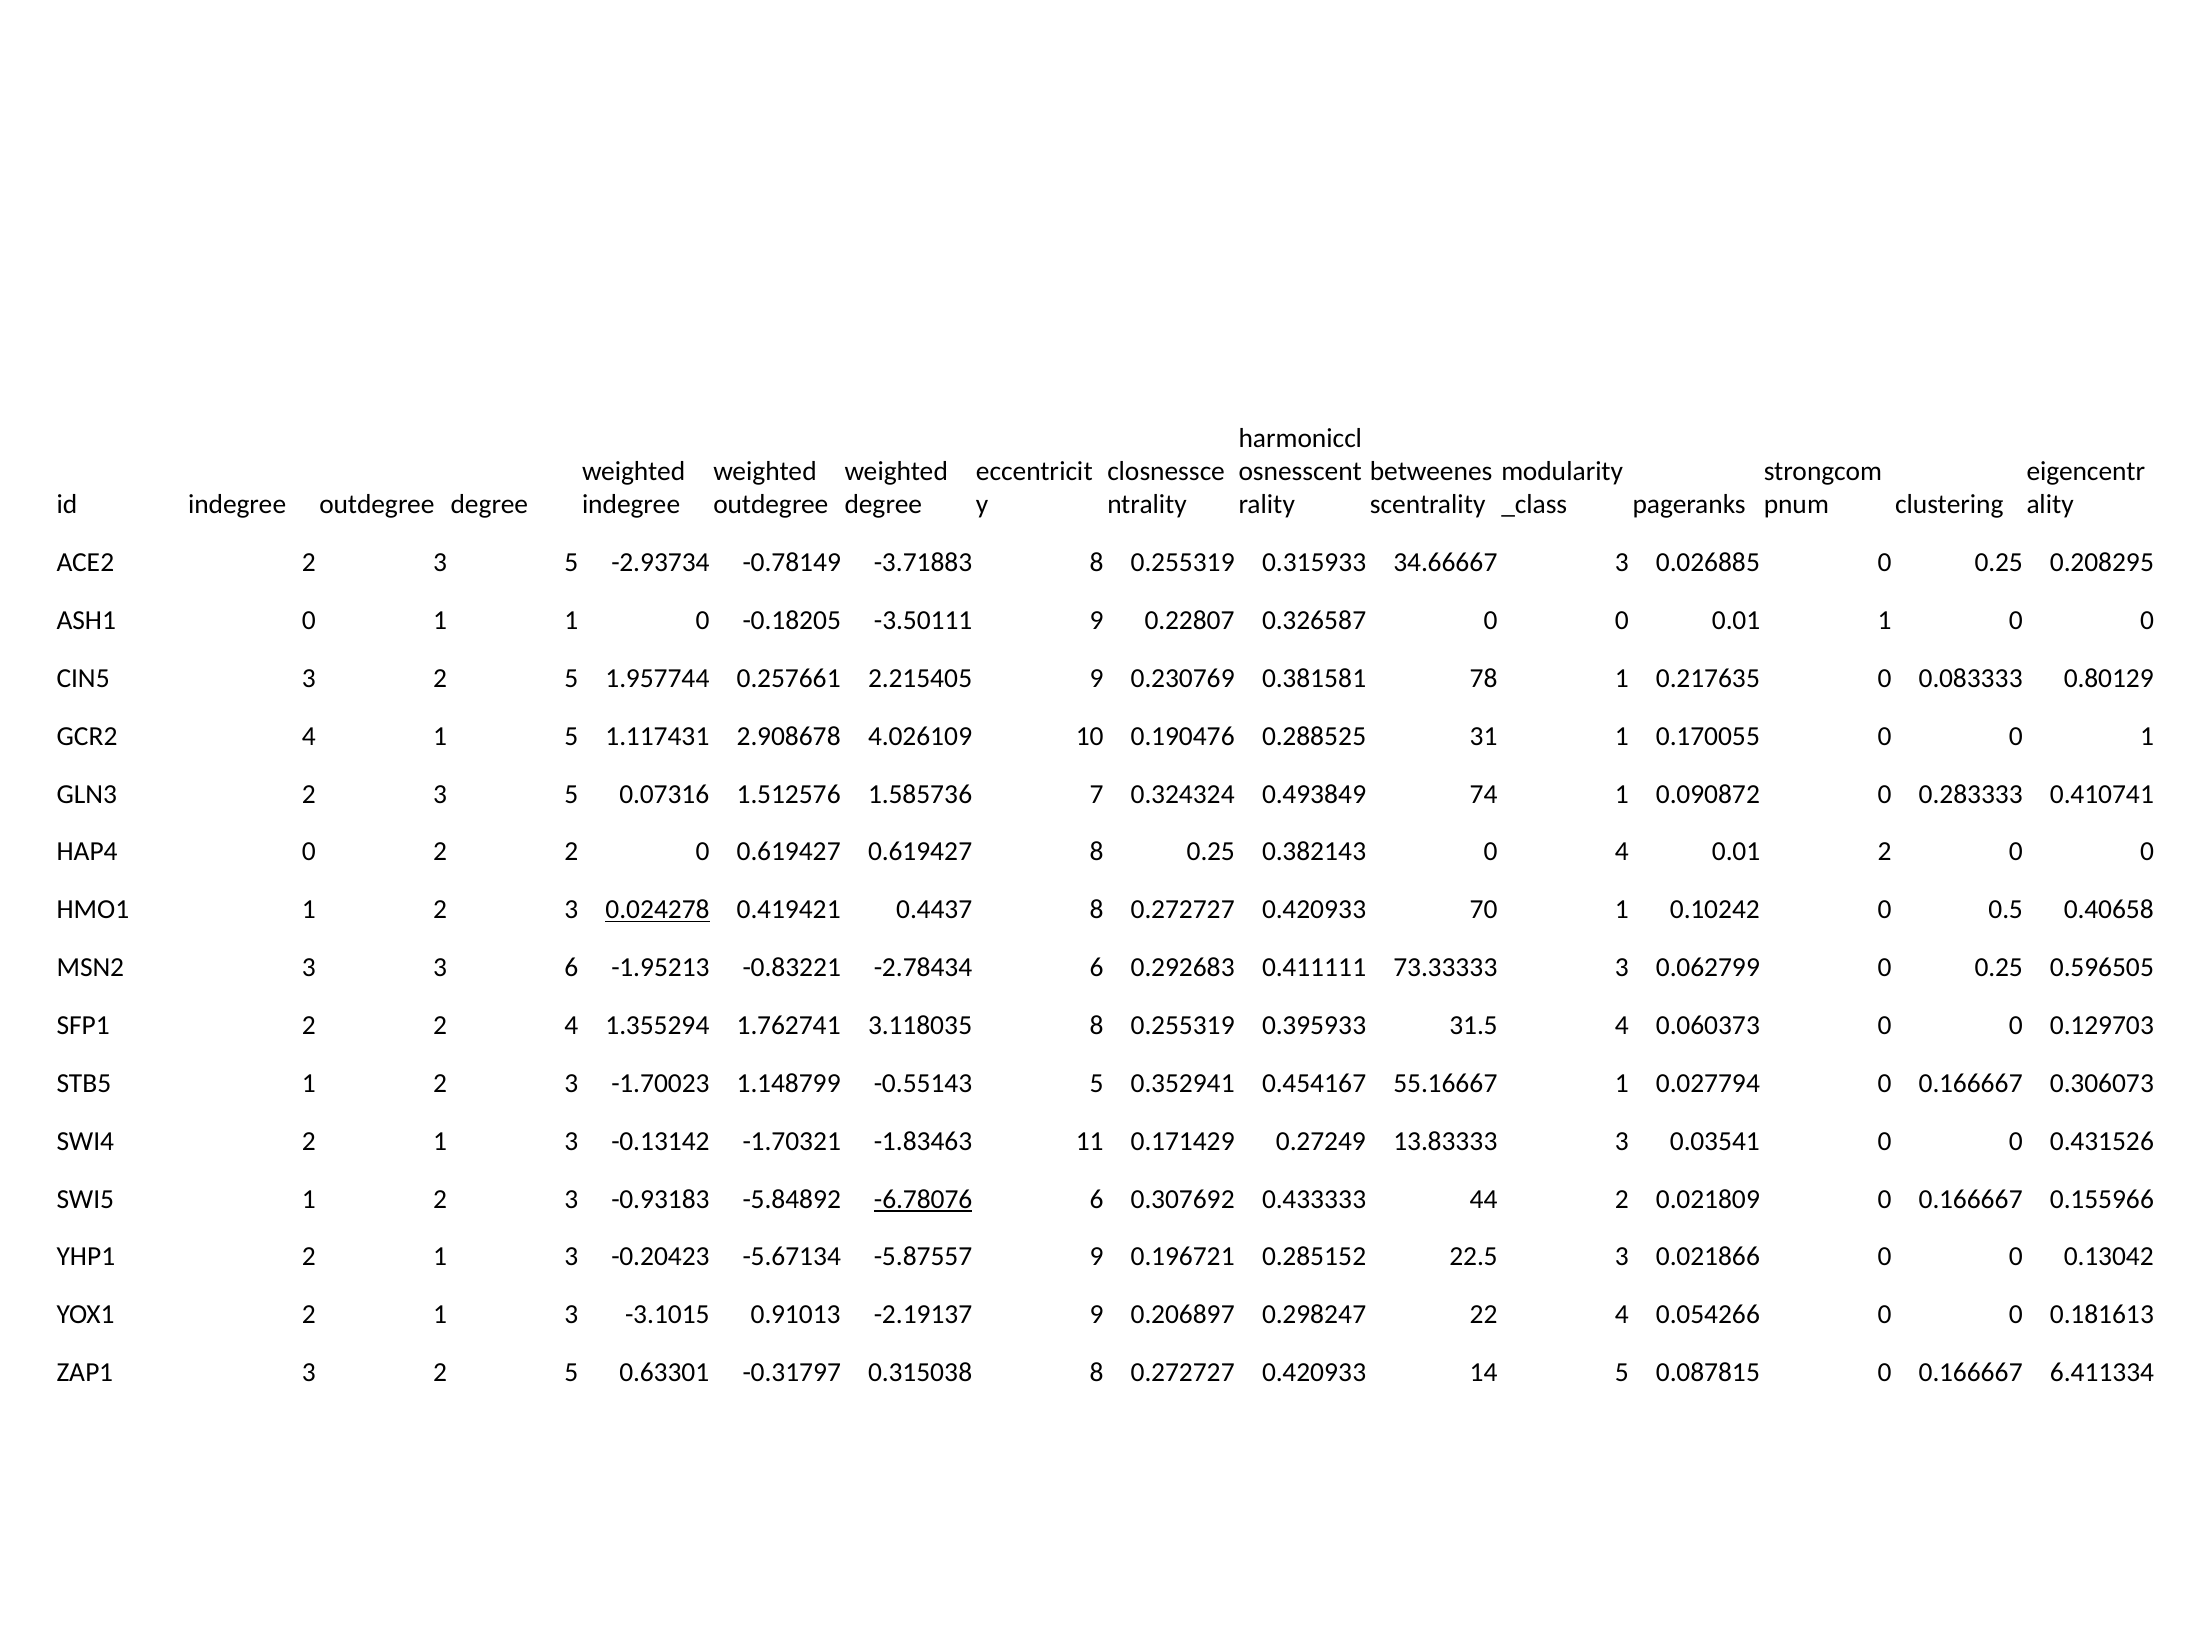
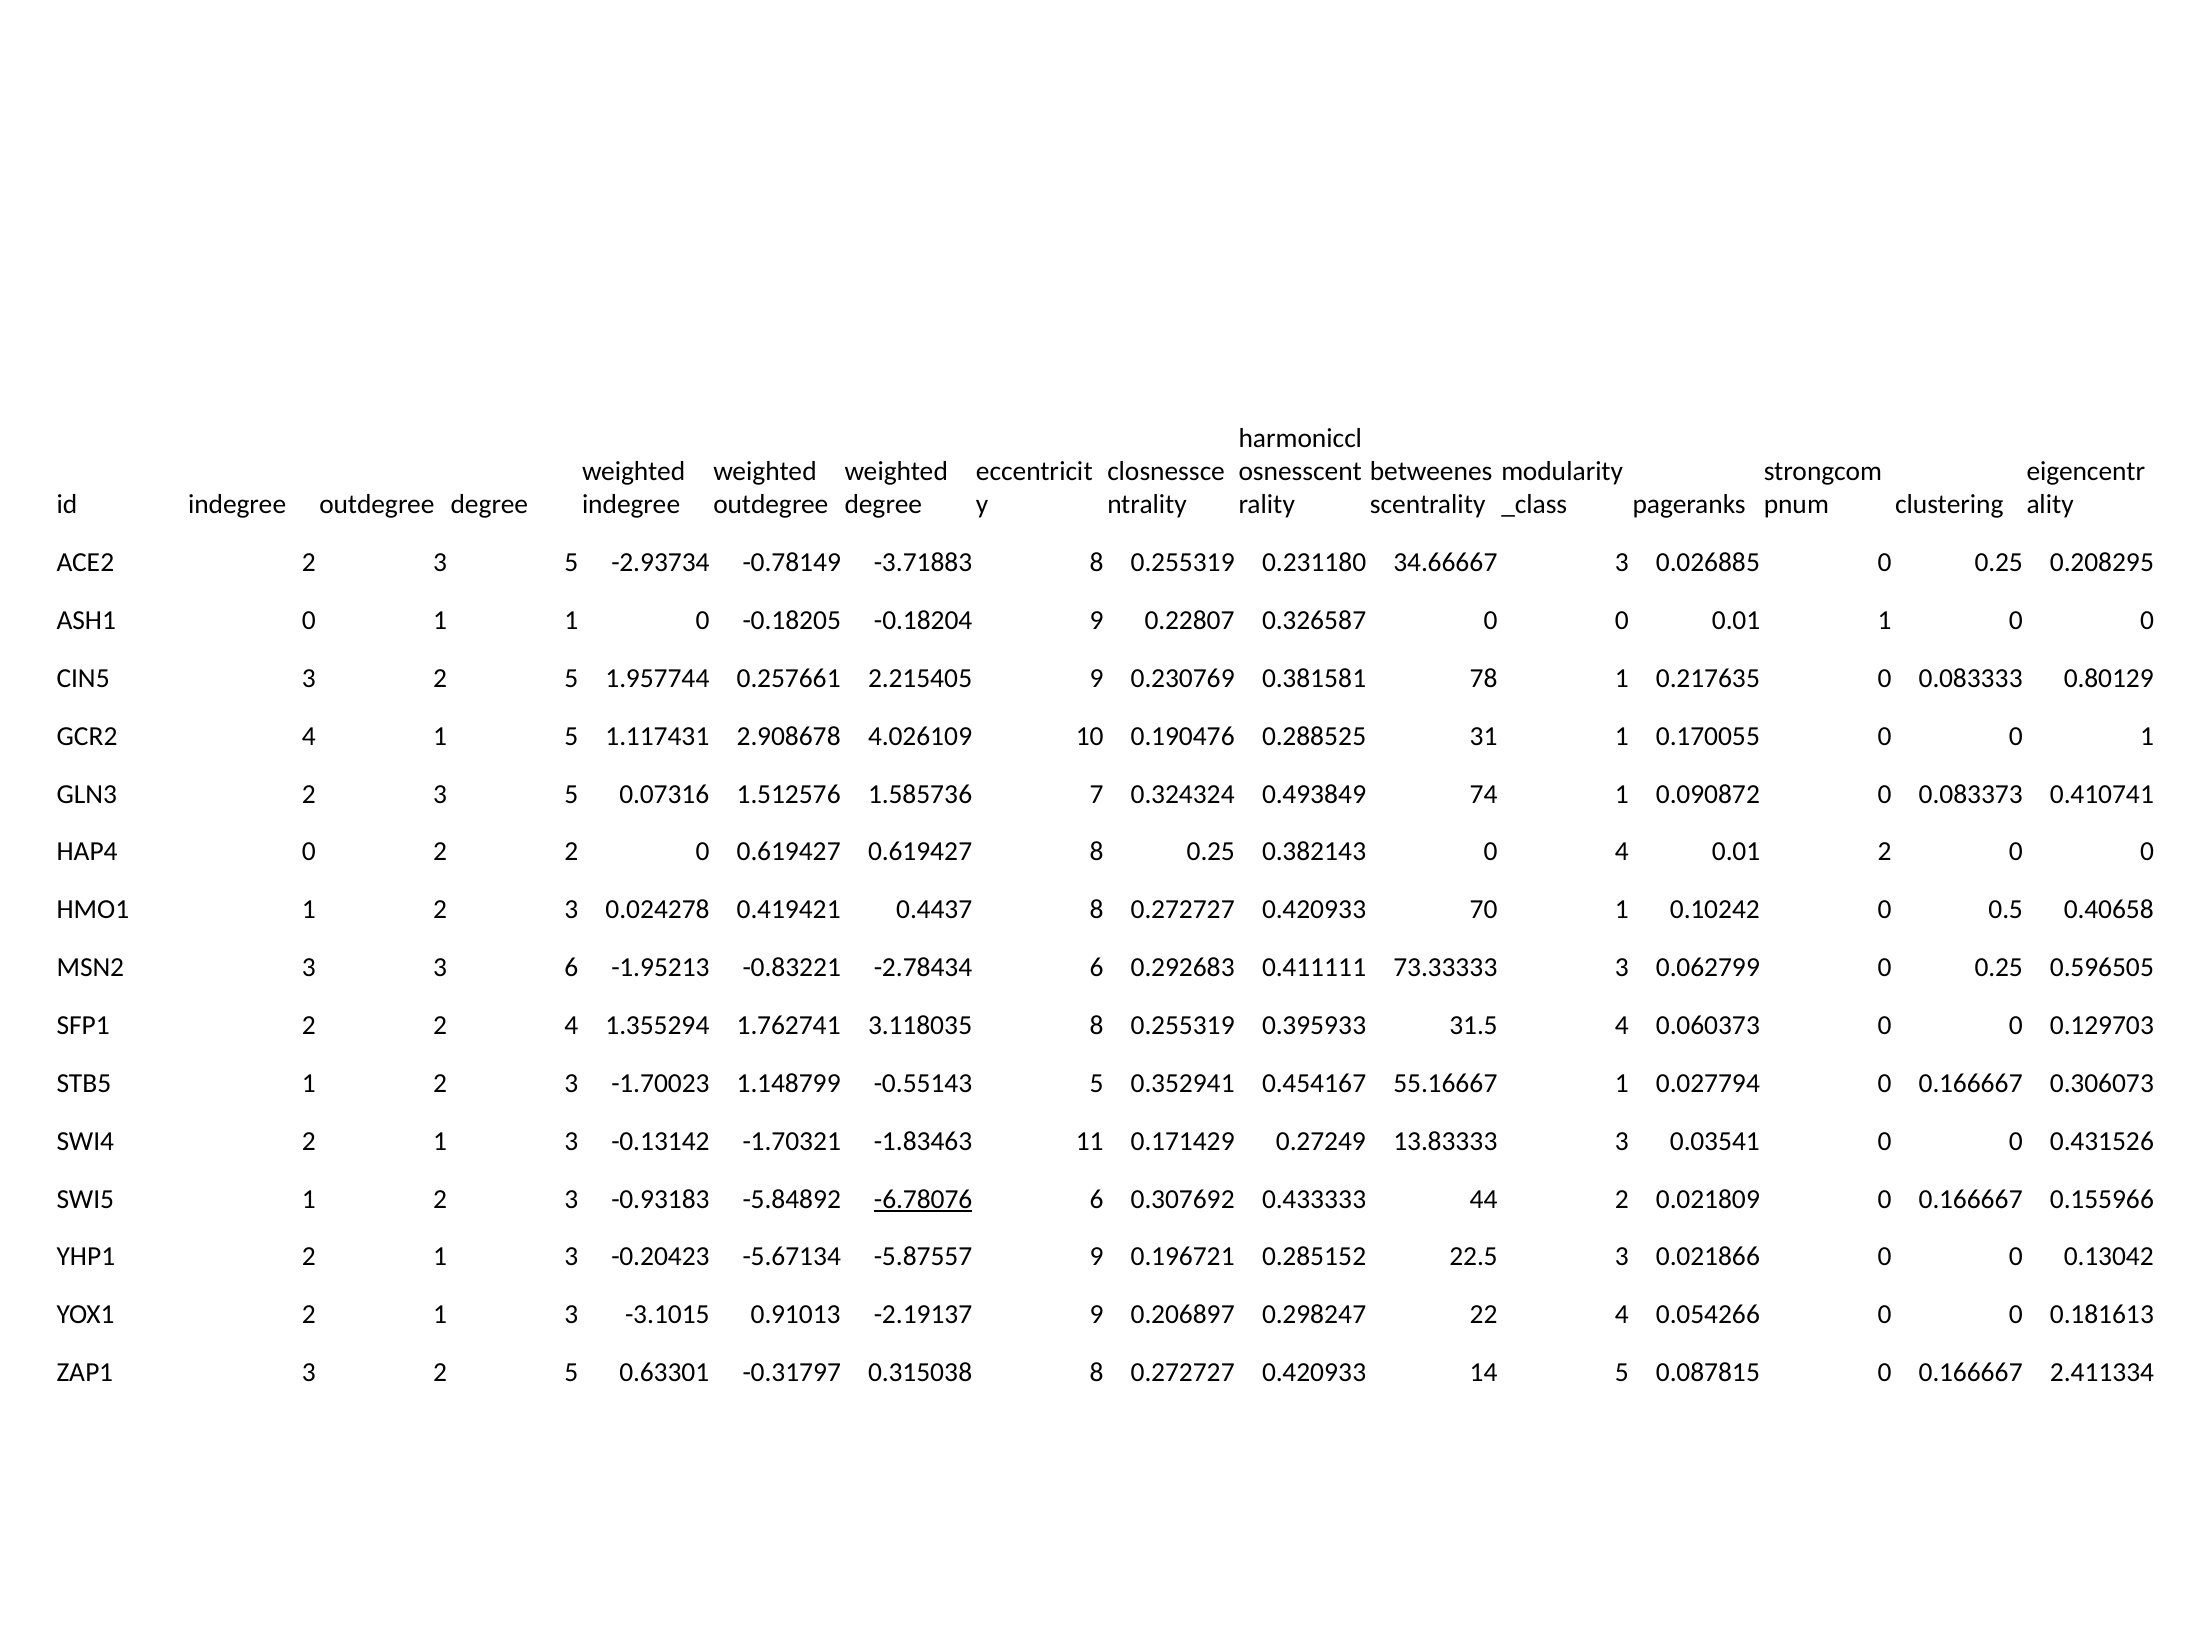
0.315933: 0.315933 -> 0.231180 (1314, 563)
-3.50111: -3.50111 -> -0.18204 (923, 620)
0.283333: 0.283333 -> 0.083373 (1971, 794)
0.024278 underline: present -> none (657, 910)
6.411334: 6.411334 -> 2.411334 (2102, 1372)
